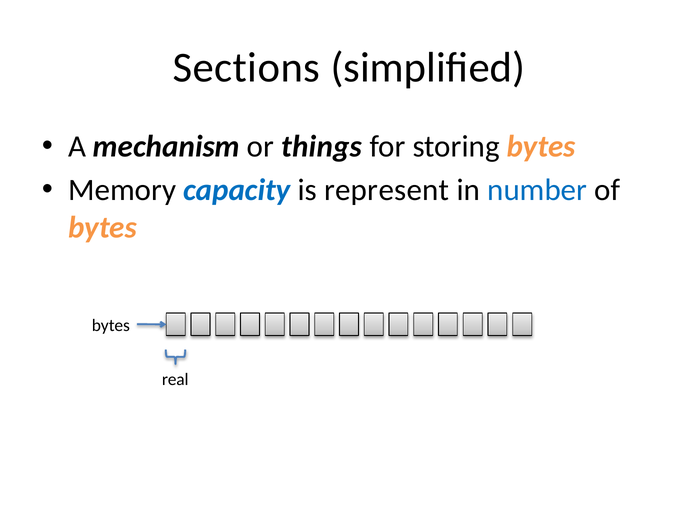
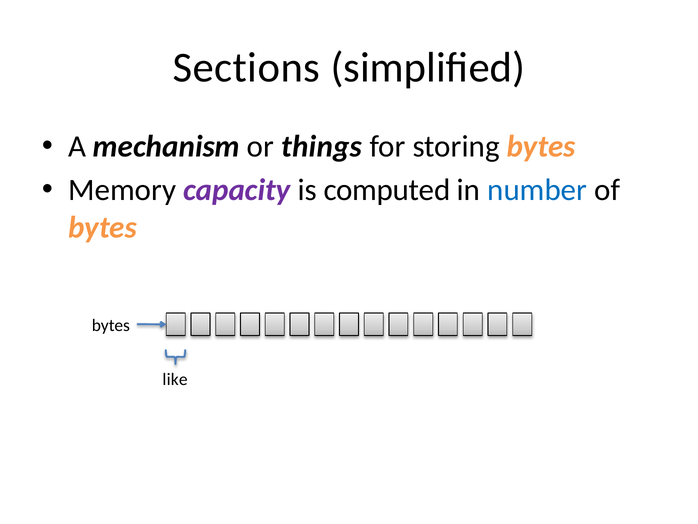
capacity colour: blue -> purple (237, 190)
represent: represent -> computed (387, 190)
real: real -> like (175, 379)
